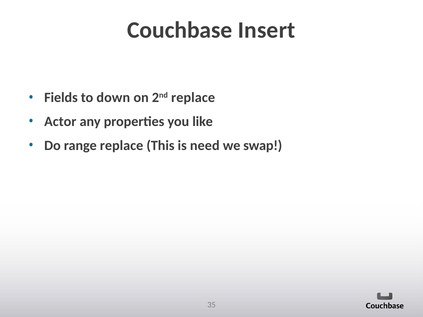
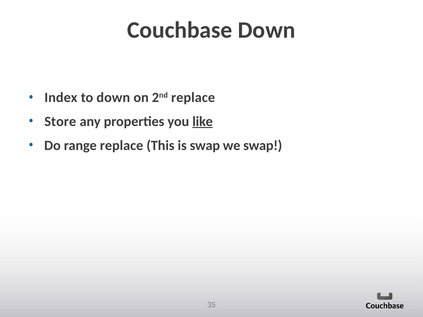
Couchbase Insert: Insert -> Down (267, 30)
Fields: Fields -> Index (61, 98)
Actor: Actor -> Store (60, 122)
like underline: none -> present (203, 122)
is need: need -> swap (205, 146)
